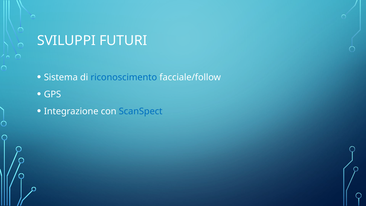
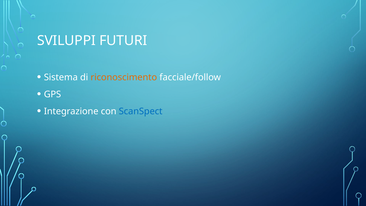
riconoscimento colour: blue -> orange (124, 77)
